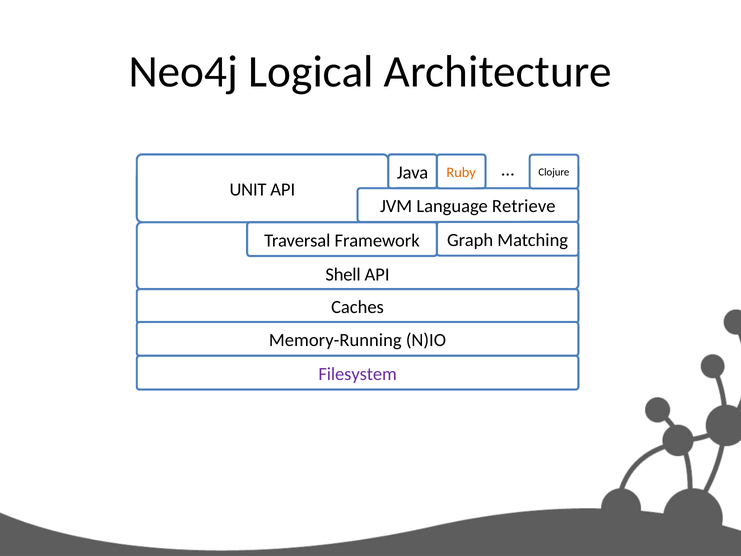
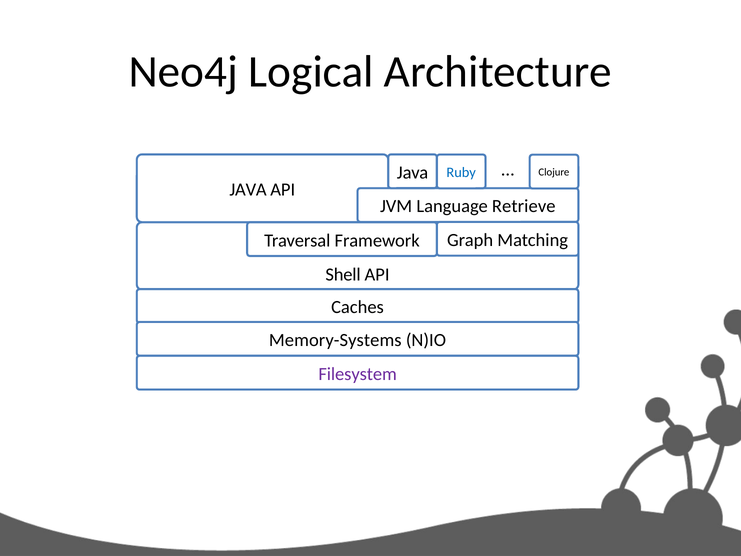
Ruby colour: orange -> blue (461, 172)
UNIT: UNIT -> JAVA (248, 189)
Memory-Running: Memory-Running -> Memory-Systems (335, 340)
